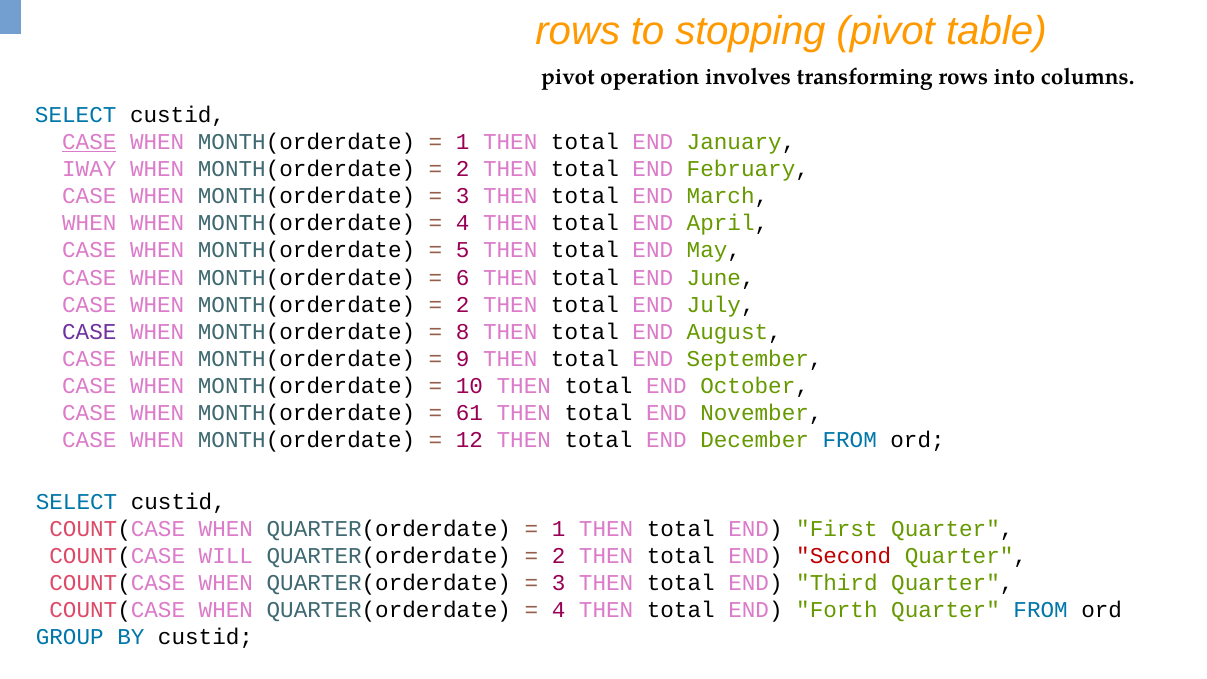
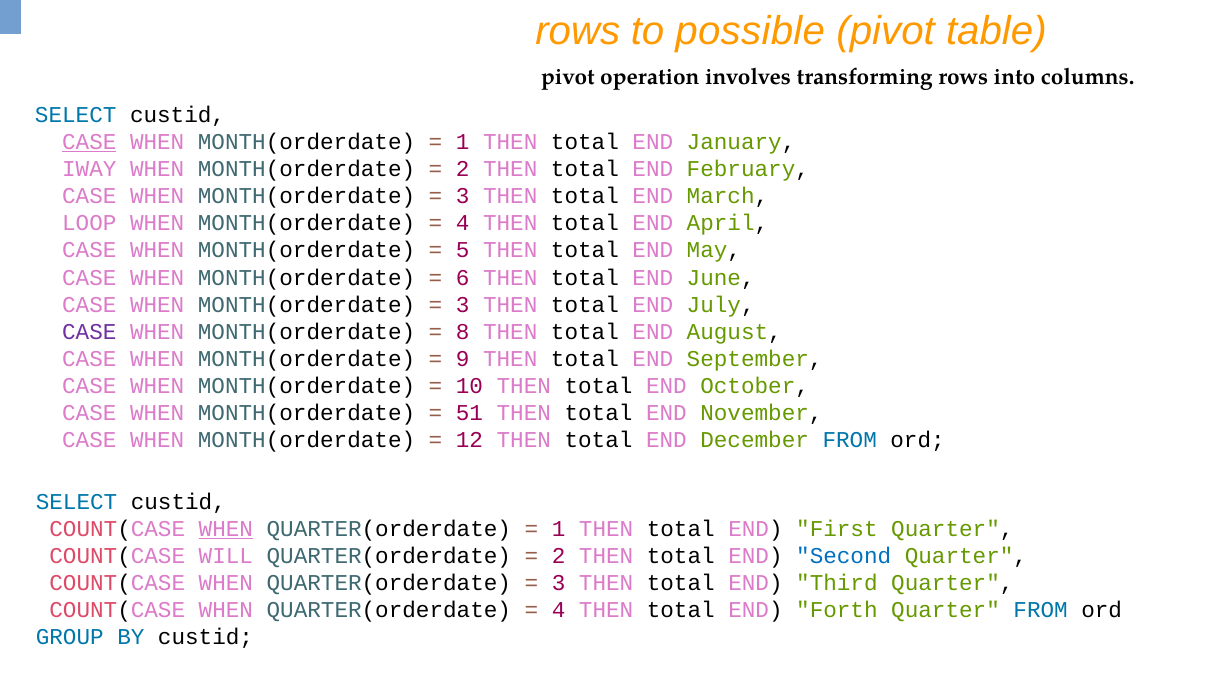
stopping: stopping -> possible (750, 31)
WHEN: WHEN -> LOOP (89, 223)
2: 2 -> 3 (463, 305)
61: 61 -> 51 (469, 413)
WHEN underline: none -> present (226, 529)
Second colour: red -> blue (844, 556)
